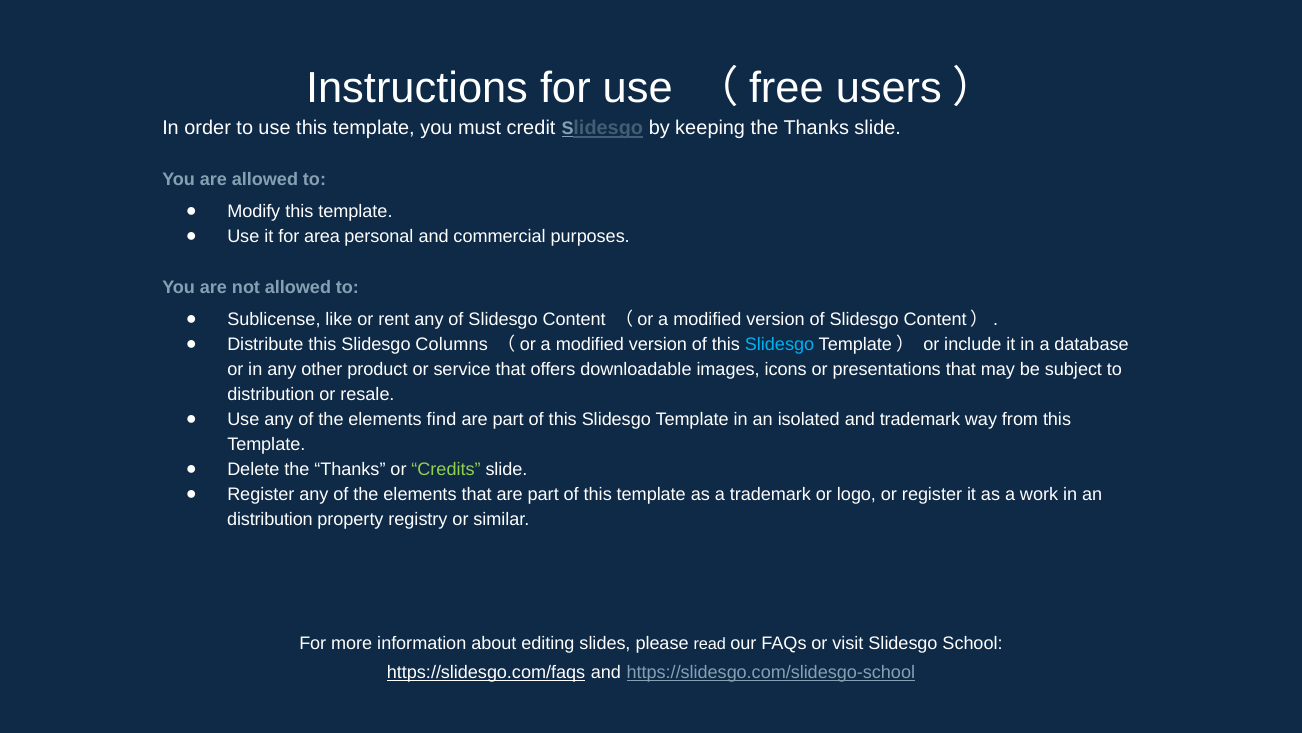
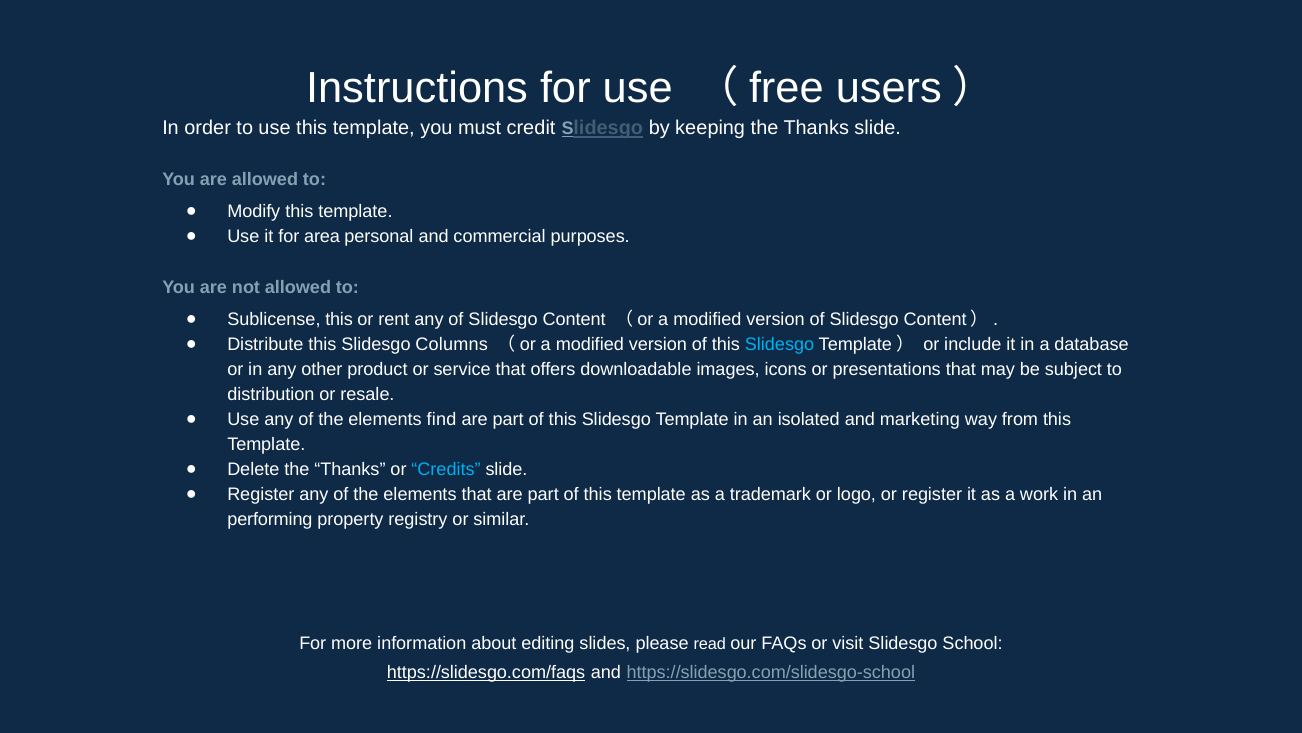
Sublicense like: like -> this (339, 319)
and trademark: trademark -> marketing (920, 419)
Credits colour: light green -> light blue (446, 469)
distribution: distribution -> performing (270, 519)
